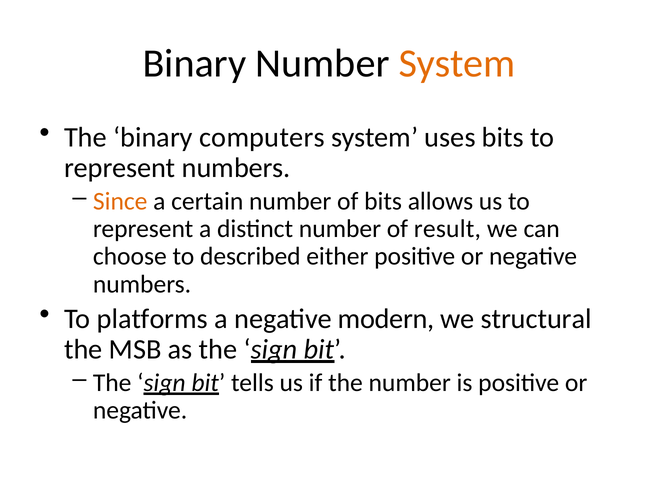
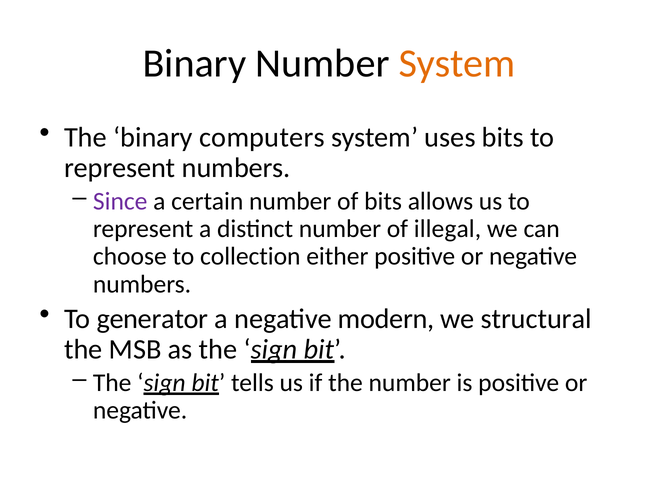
Since colour: orange -> purple (120, 201)
result: result -> illegal (447, 229)
described: described -> collection (250, 257)
platforms: platforms -> generator (152, 319)
